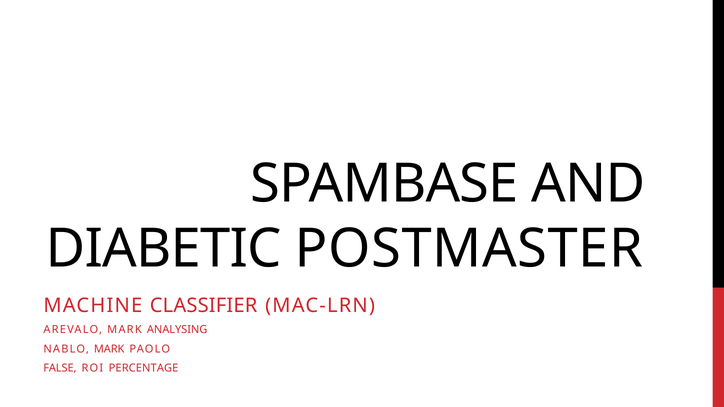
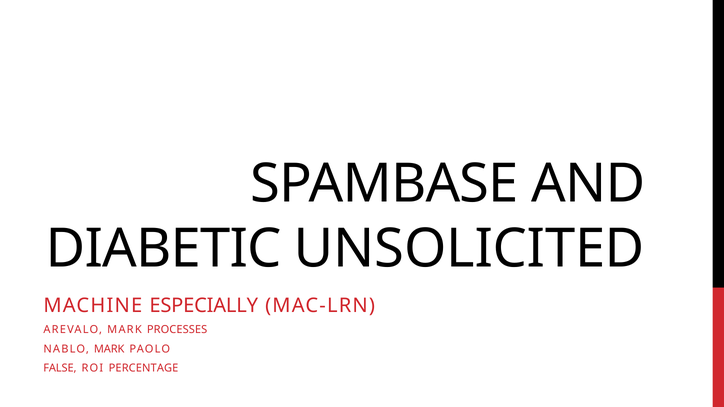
POSTMASTER: POSTMASTER -> UNSOLICITED (469, 249)
CLASSIFIER: CLASSIFIER -> ESPECIALLY (204, 306)
ANALYSING: ANALYSING -> PROCESSES (177, 330)
